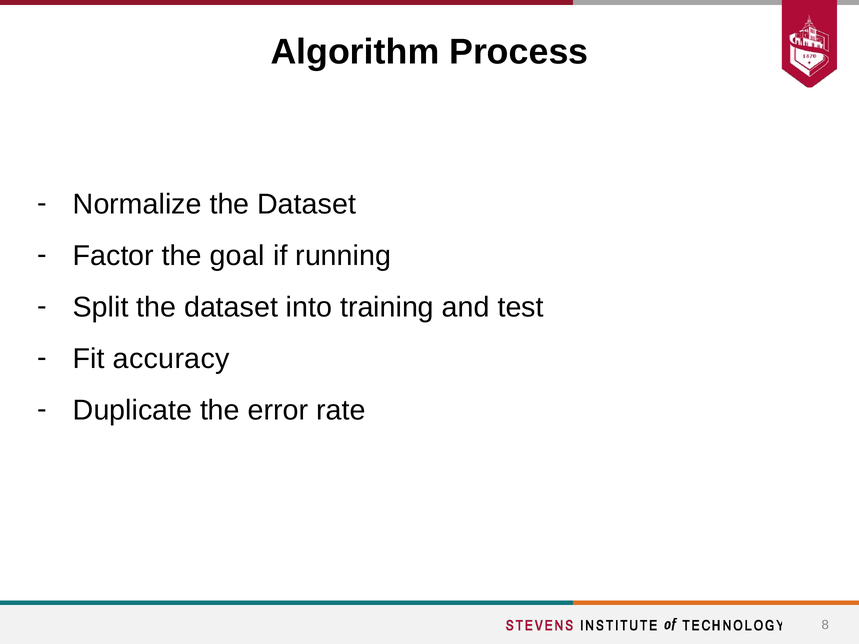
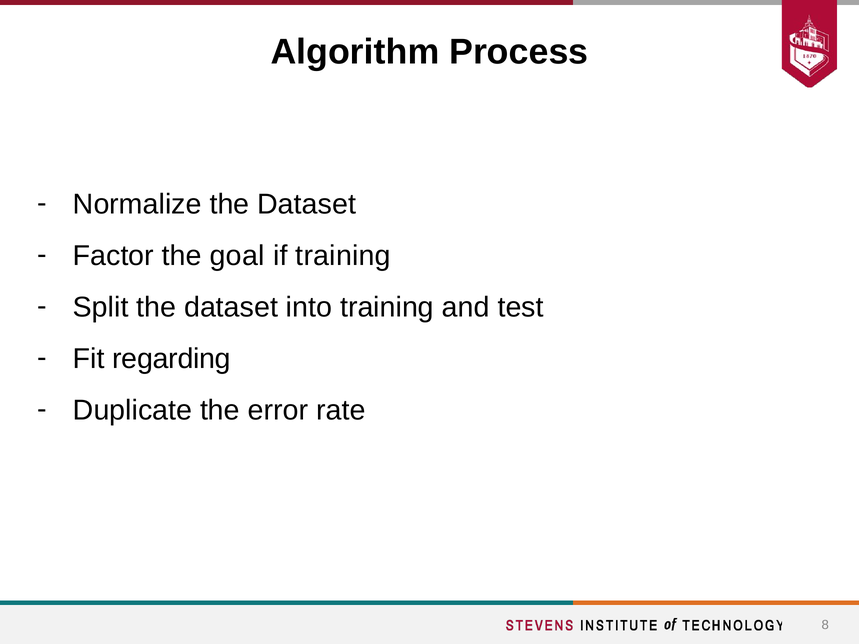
if running: running -> training (343, 256)
accuracy: accuracy -> regarding (172, 359)
